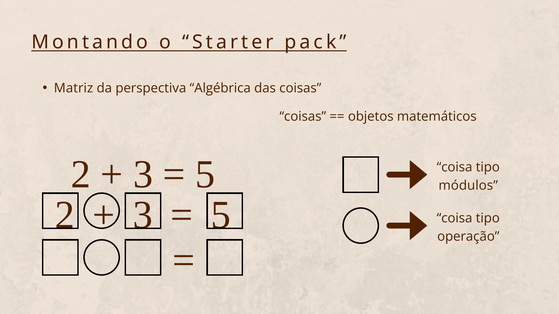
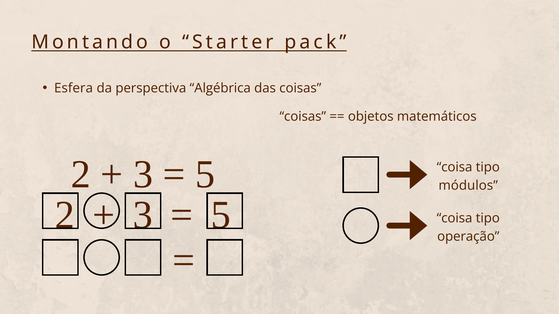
Matriz: Matriz -> Esfera (74, 88)
